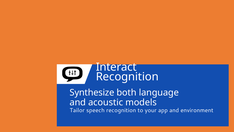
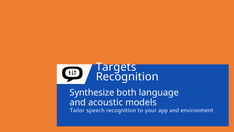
Interact: Interact -> Targets (116, 67)
